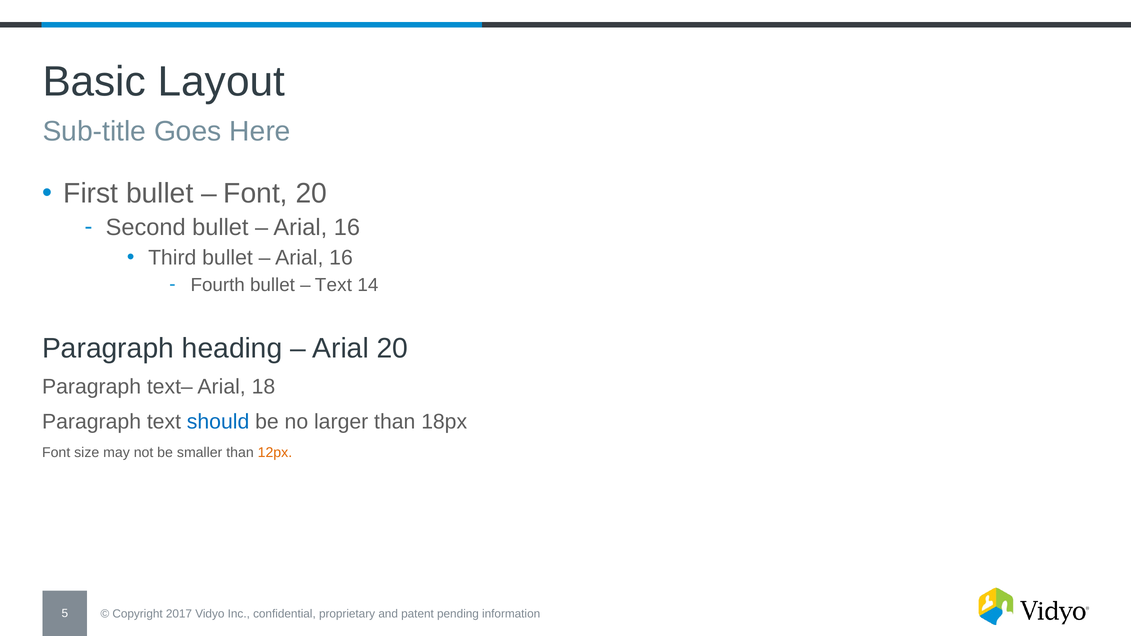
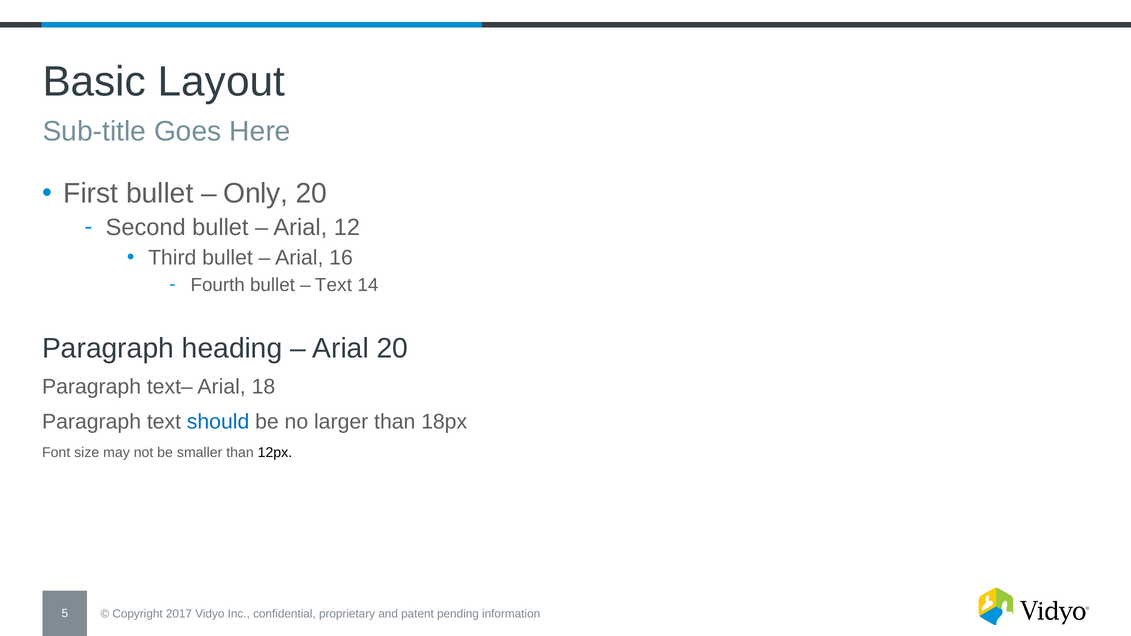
Font: Font -> Only (256, 194)
16: 16 -> 12 (347, 228)
12px colour: orange -> black (275, 453)
